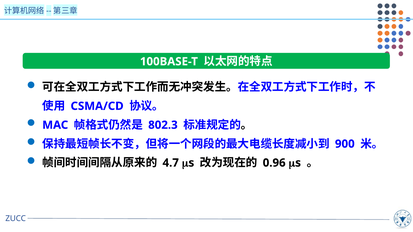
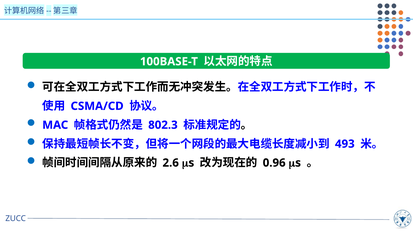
900: 900 -> 493 (345, 144)
4.7: 4.7 -> 2.6 (171, 163)
